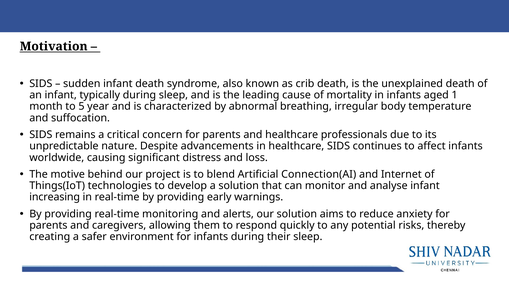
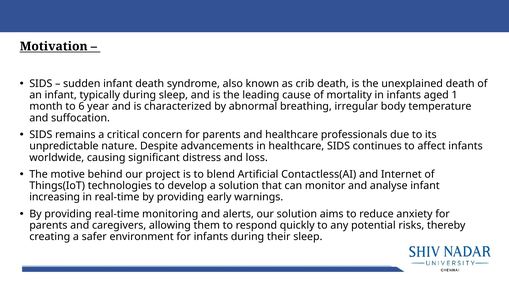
5: 5 -> 6 (81, 107)
Connection(AI: Connection(AI -> Contactless(AI (319, 174)
